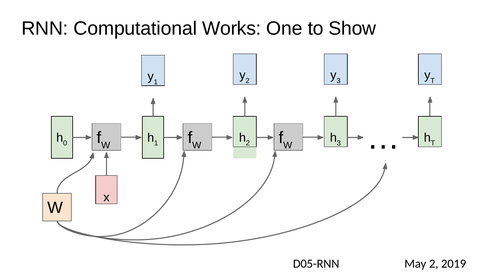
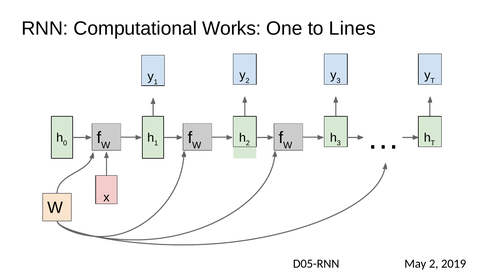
Show: Show -> Lines (352, 29)
